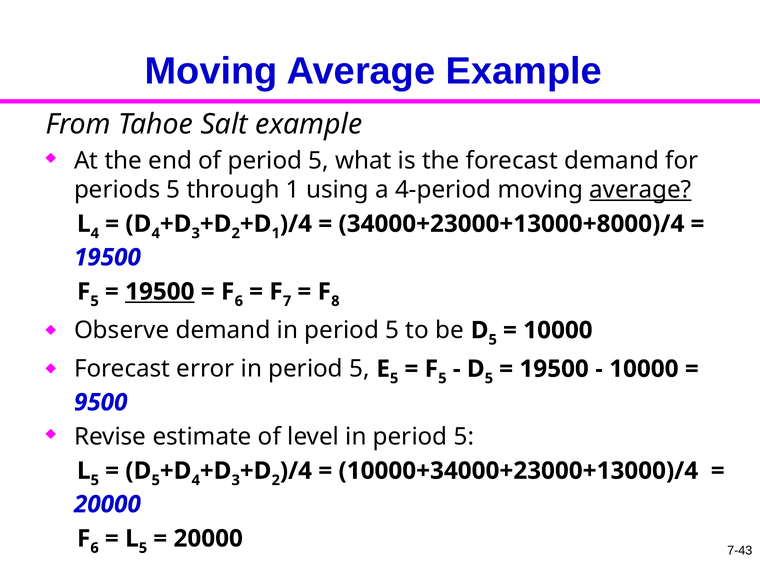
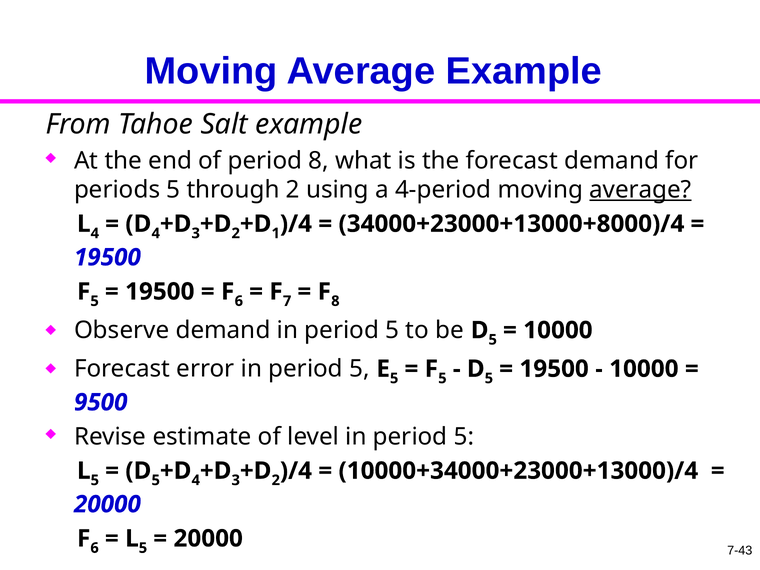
of period 5: 5 -> 8 (319, 161)
through 1: 1 -> 2 (293, 190)
19500 underline: present -> none (160, 292)
